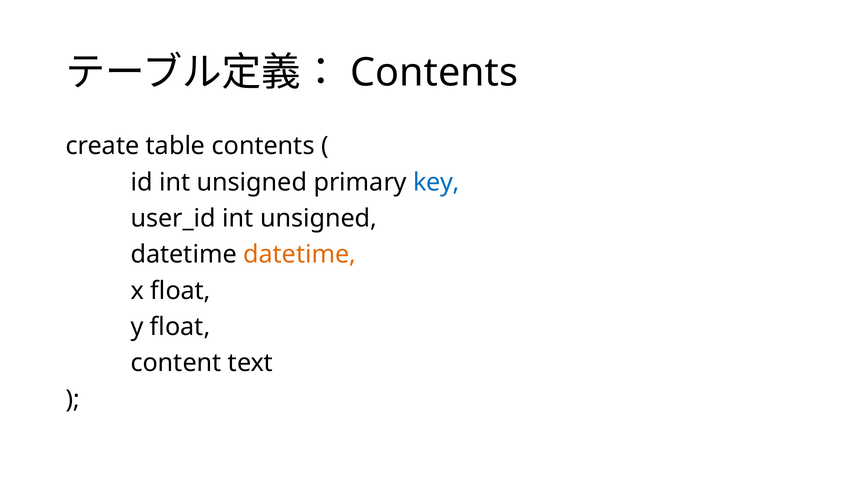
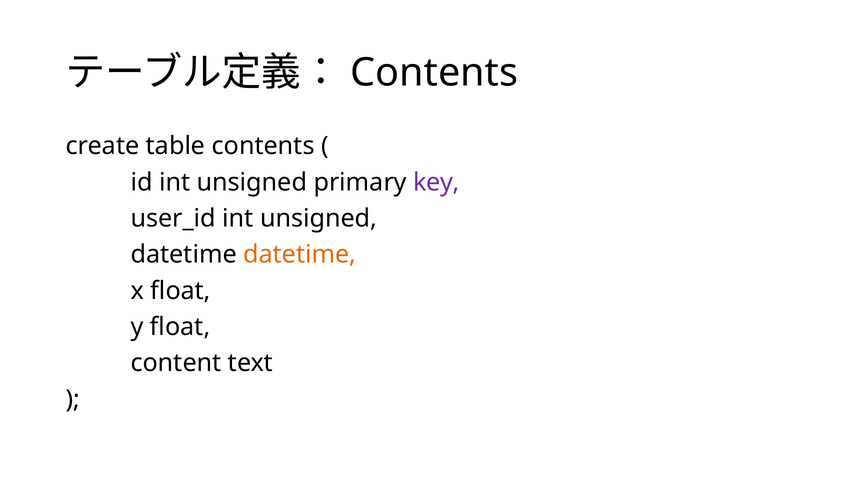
key colour: blue -> purple (436, 182)
